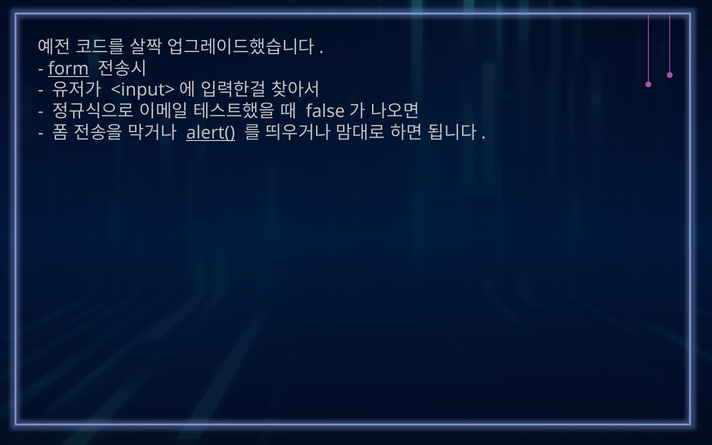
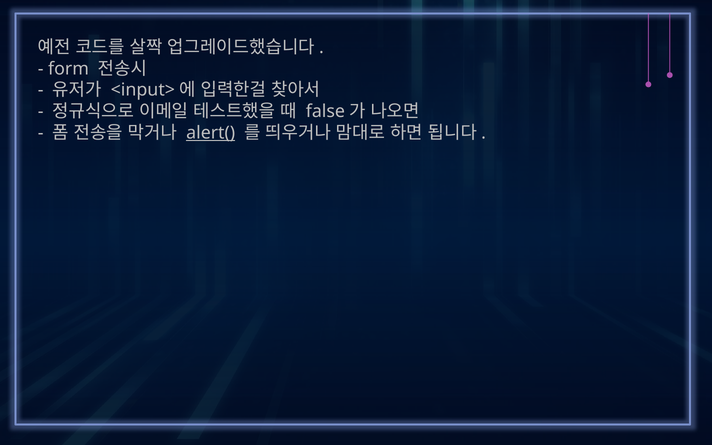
form underline: present -> none (69, 69)
